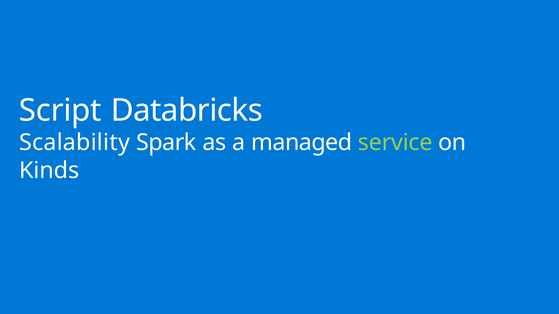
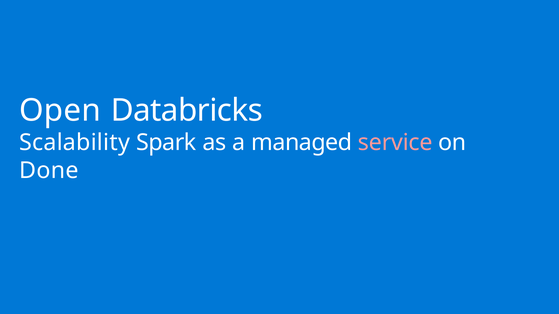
Script: Script -> Open (60, 111)
service colour: light green -> pink (395, 143)
Kinds: Kinds -> Done (49, 171)
